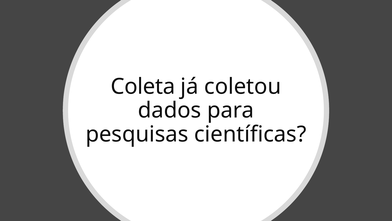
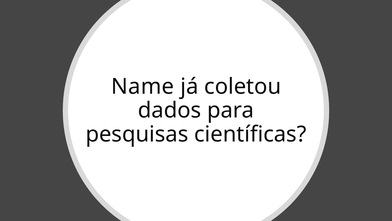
Coleta: Coleta -> Name (143, 86)
